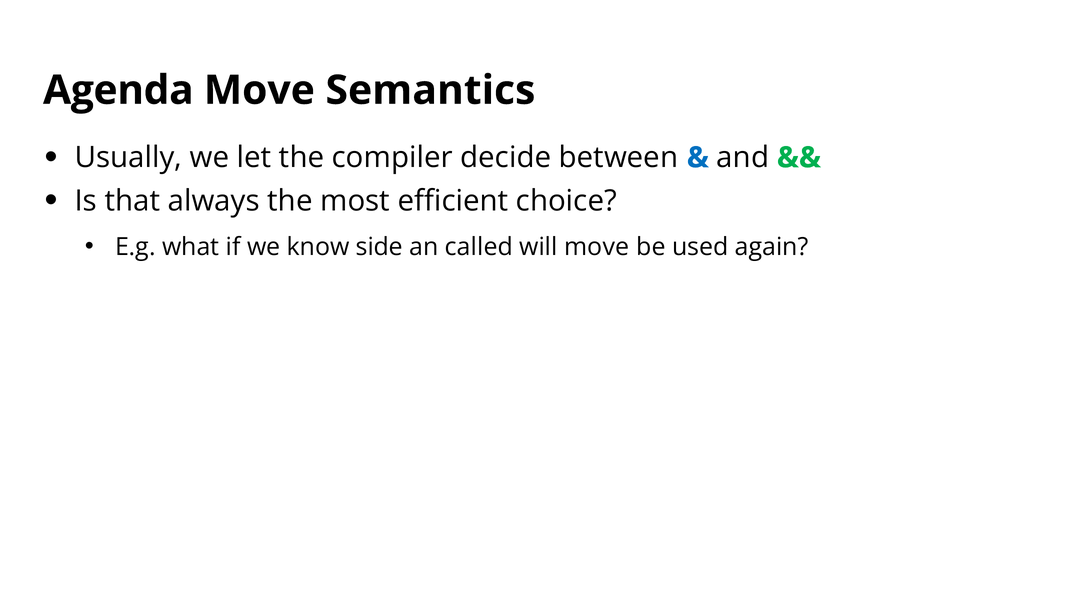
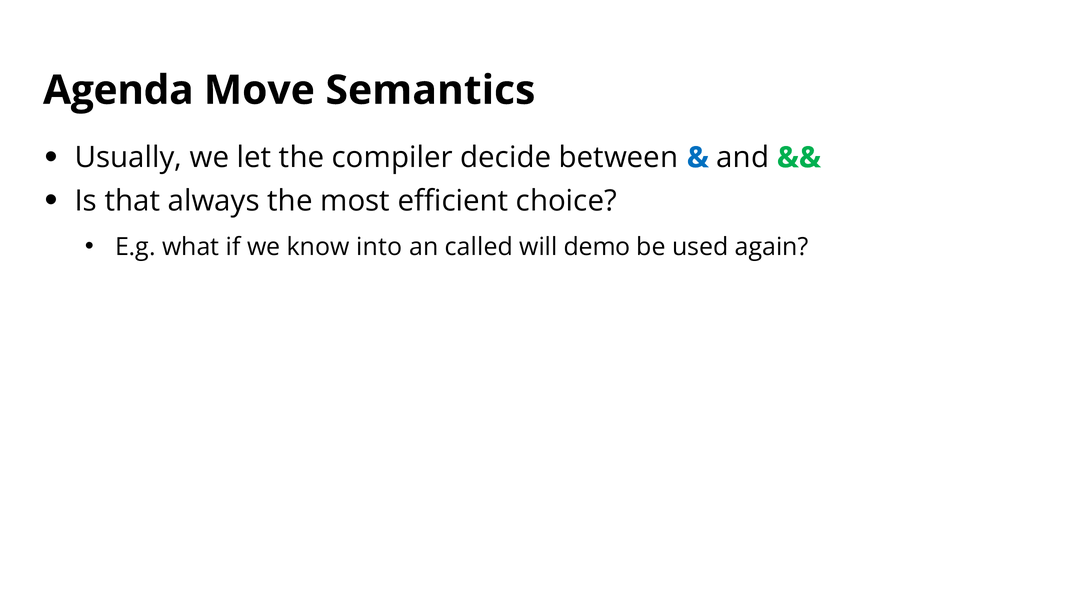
side: side -> into (379, 247)
will move: move -> demo (597, 247)
